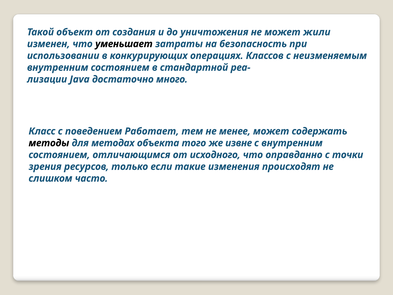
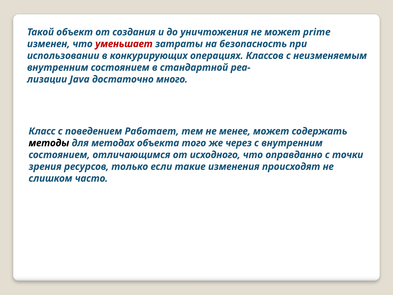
жили: жили -> prime (317, 32)
уменьшает colour: black -> red (124, 44)
извне: извне -> через (239, 143)
